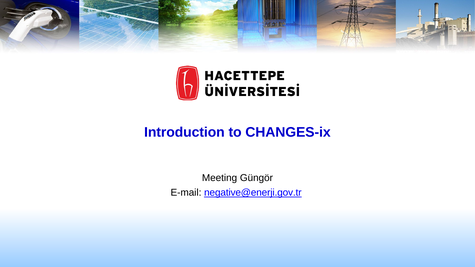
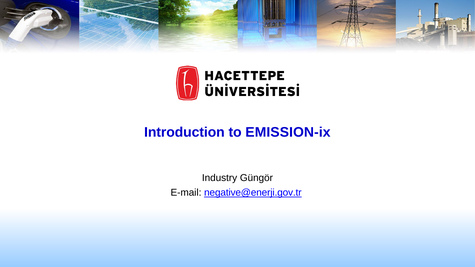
CHANGES-ix: CHANGES-ix -> EMISSION-ix (288, 132)
Meeting: Meeting -> Industry (220, 178)
